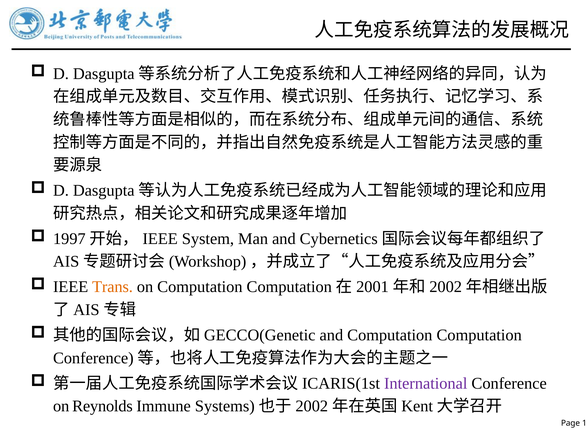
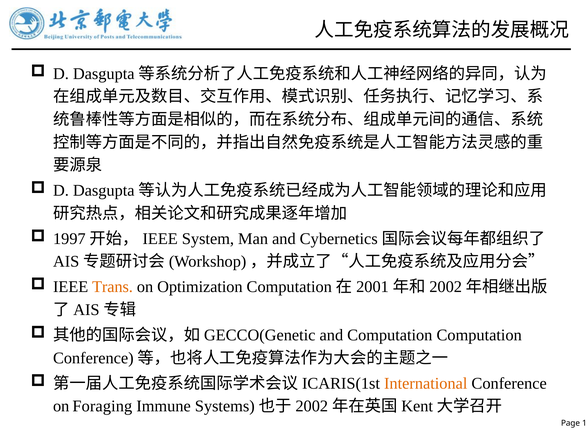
on Computation: Computation -> Optimization (200, 286)
International colour: purple -> orange (426, 383)
Reynolds: Reynolds -> Foraging (102, 405)
